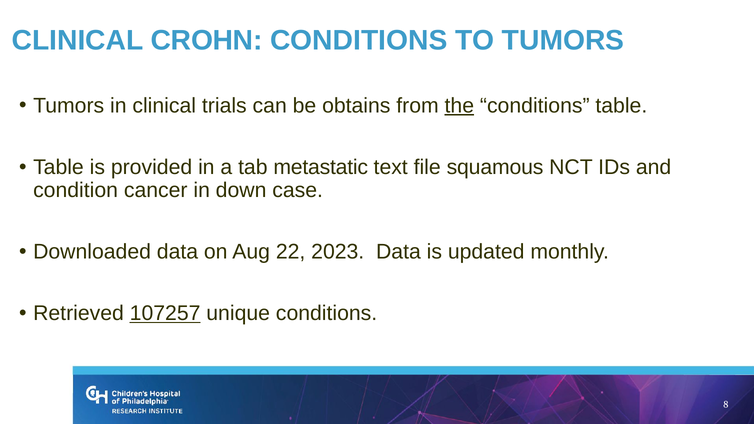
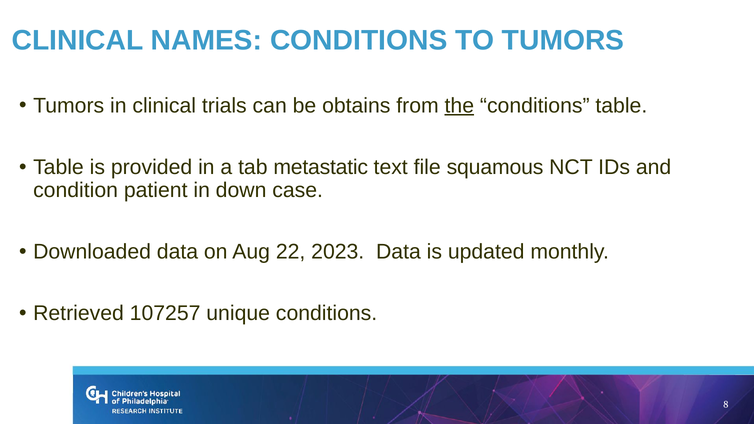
CROHN: CROHN -> NAMES (207, 40)
cancer: cancer -> patient (156, 190)
107257 underline: present -> none (165, 313)
